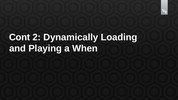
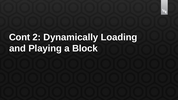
When: When -> Block (85, 49)
